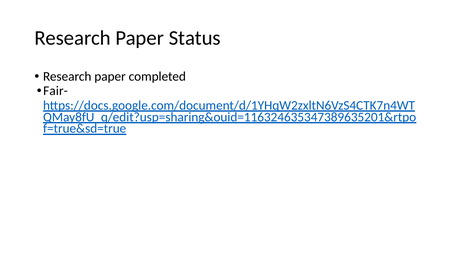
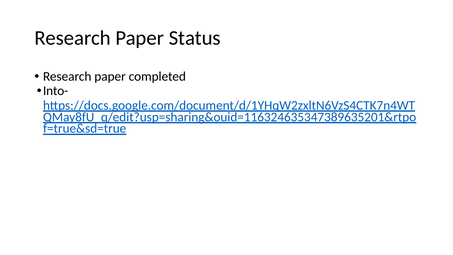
Fair-: Fair- -> Into- (56, 91)
